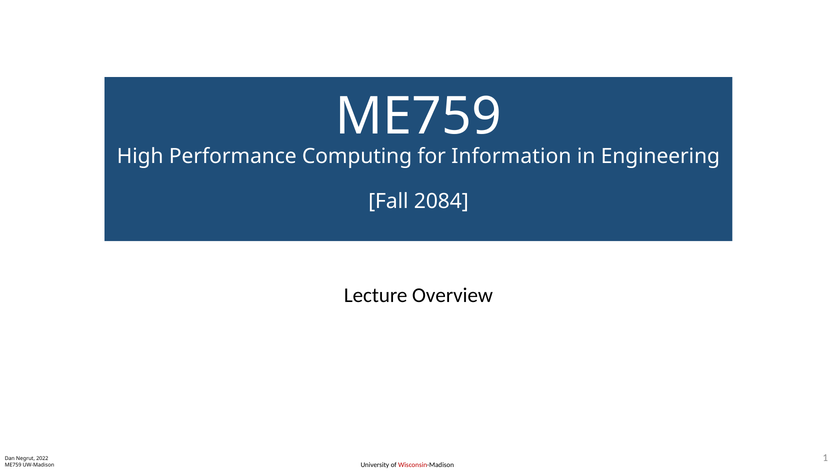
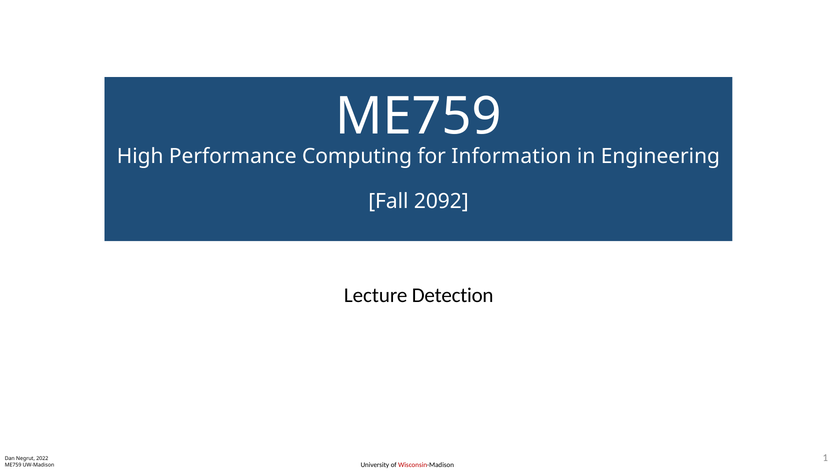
2084: 2084 -> 2092 (441, 201)
Overview: Overview -> Detection (453, 295)
